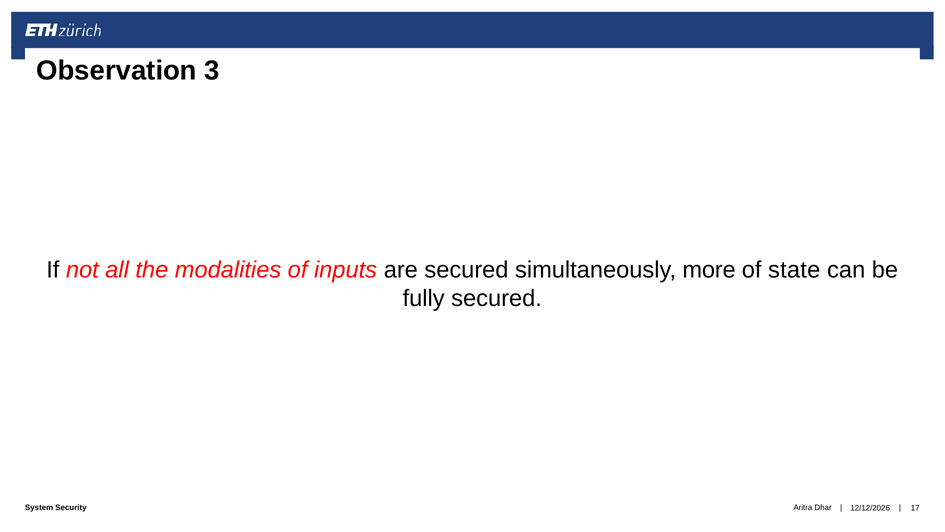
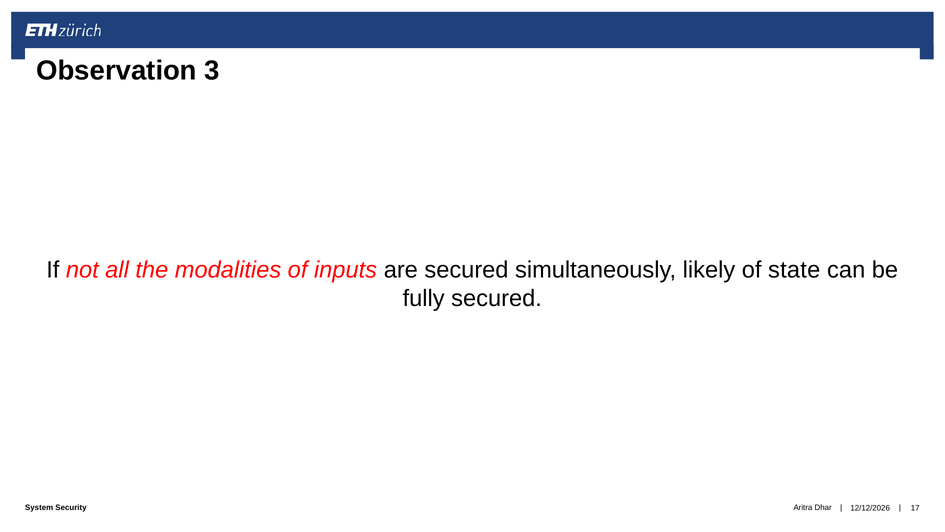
more: more -> likely (709, 270)
